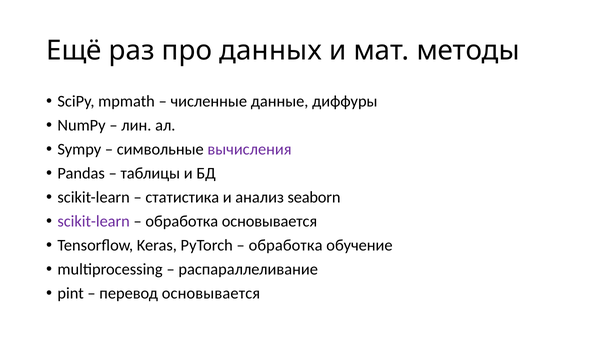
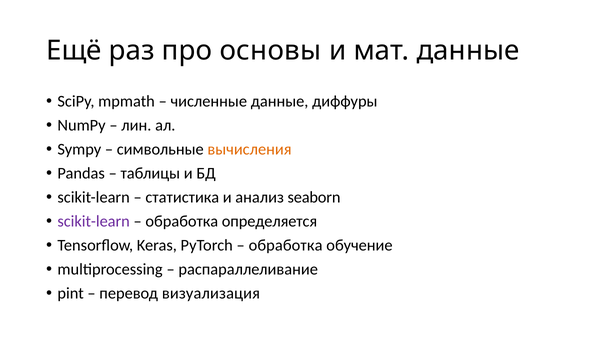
данных: данных -> основы (270, 51)
мат методы: методы -> данные (468, 51)
вычисления colour: purple -> orange (250, 150)
обработка основывается: основывается -> определяется (269, 222)
перевод основывается: основывается -> визуализация (211, 294)
